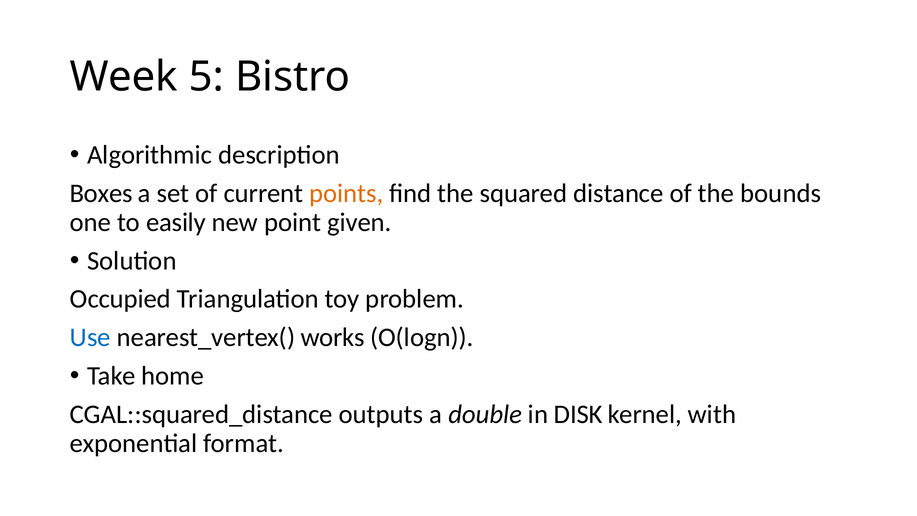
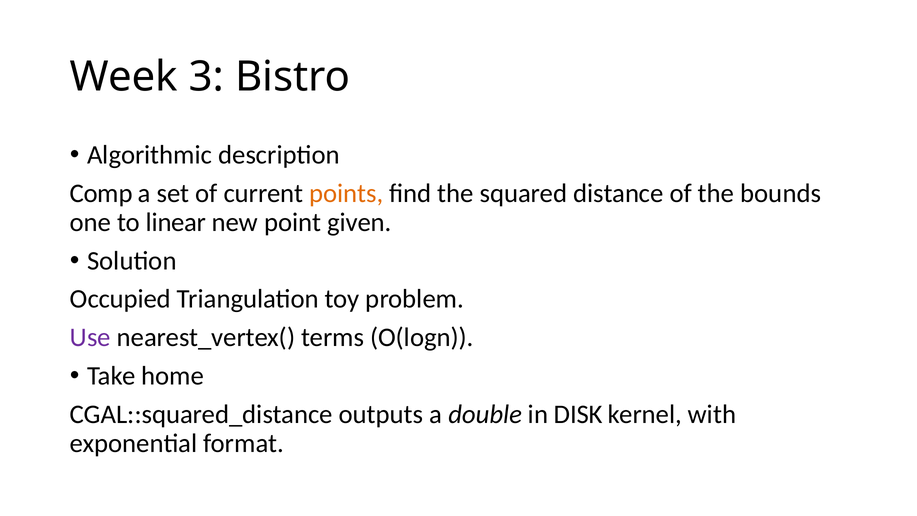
5: 5 -> 3 (207, 77)
Boxes: Boxes -> Comp (101, 193)
easily: easily -> linear (176, 222)
Use colour: blue -> purple (90, 337)
works: works -> terms (333, 337)
